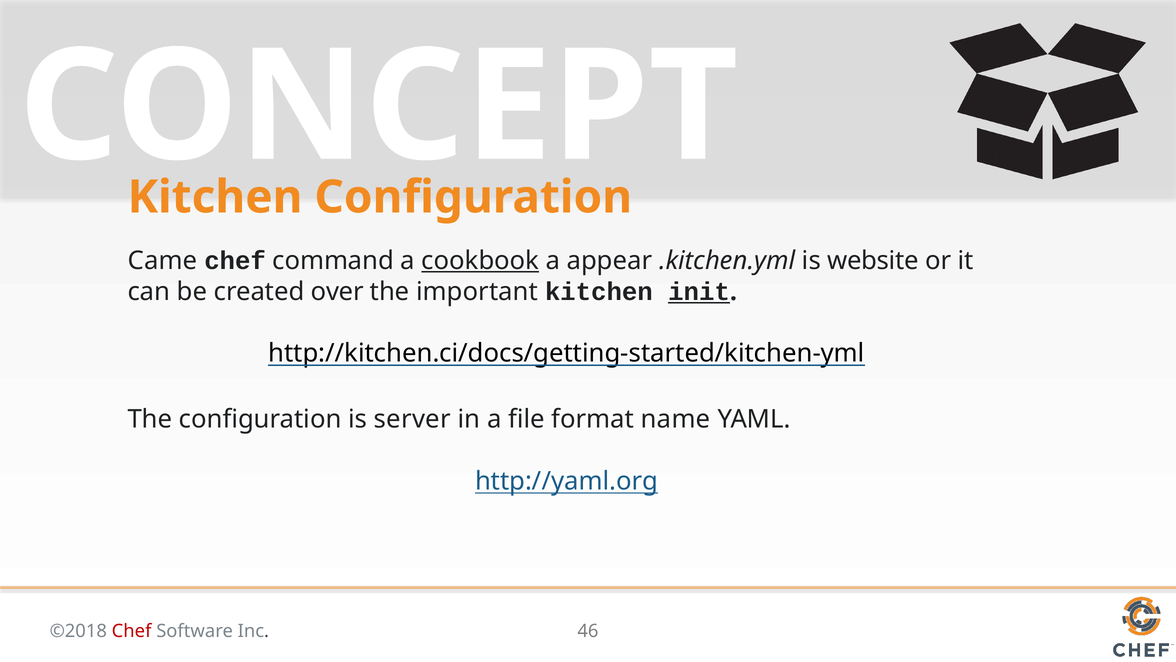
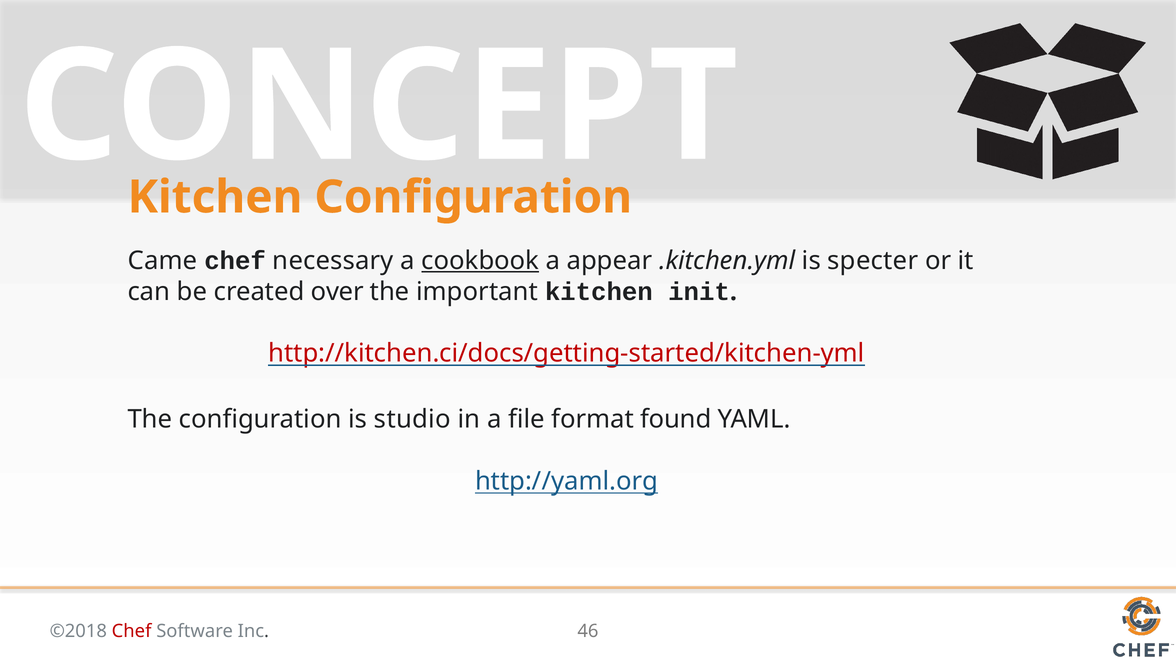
command: command -> necessary (333, 261)
website: website -> specter (873, 261)
init underline: present -> none (699, 291)
http://kitchen.ci/docs/getting-started/kitchen-yml colour: black -> red (566, 353)
server: server -> studio (412, 419)
name: name -> found (676, 419)
